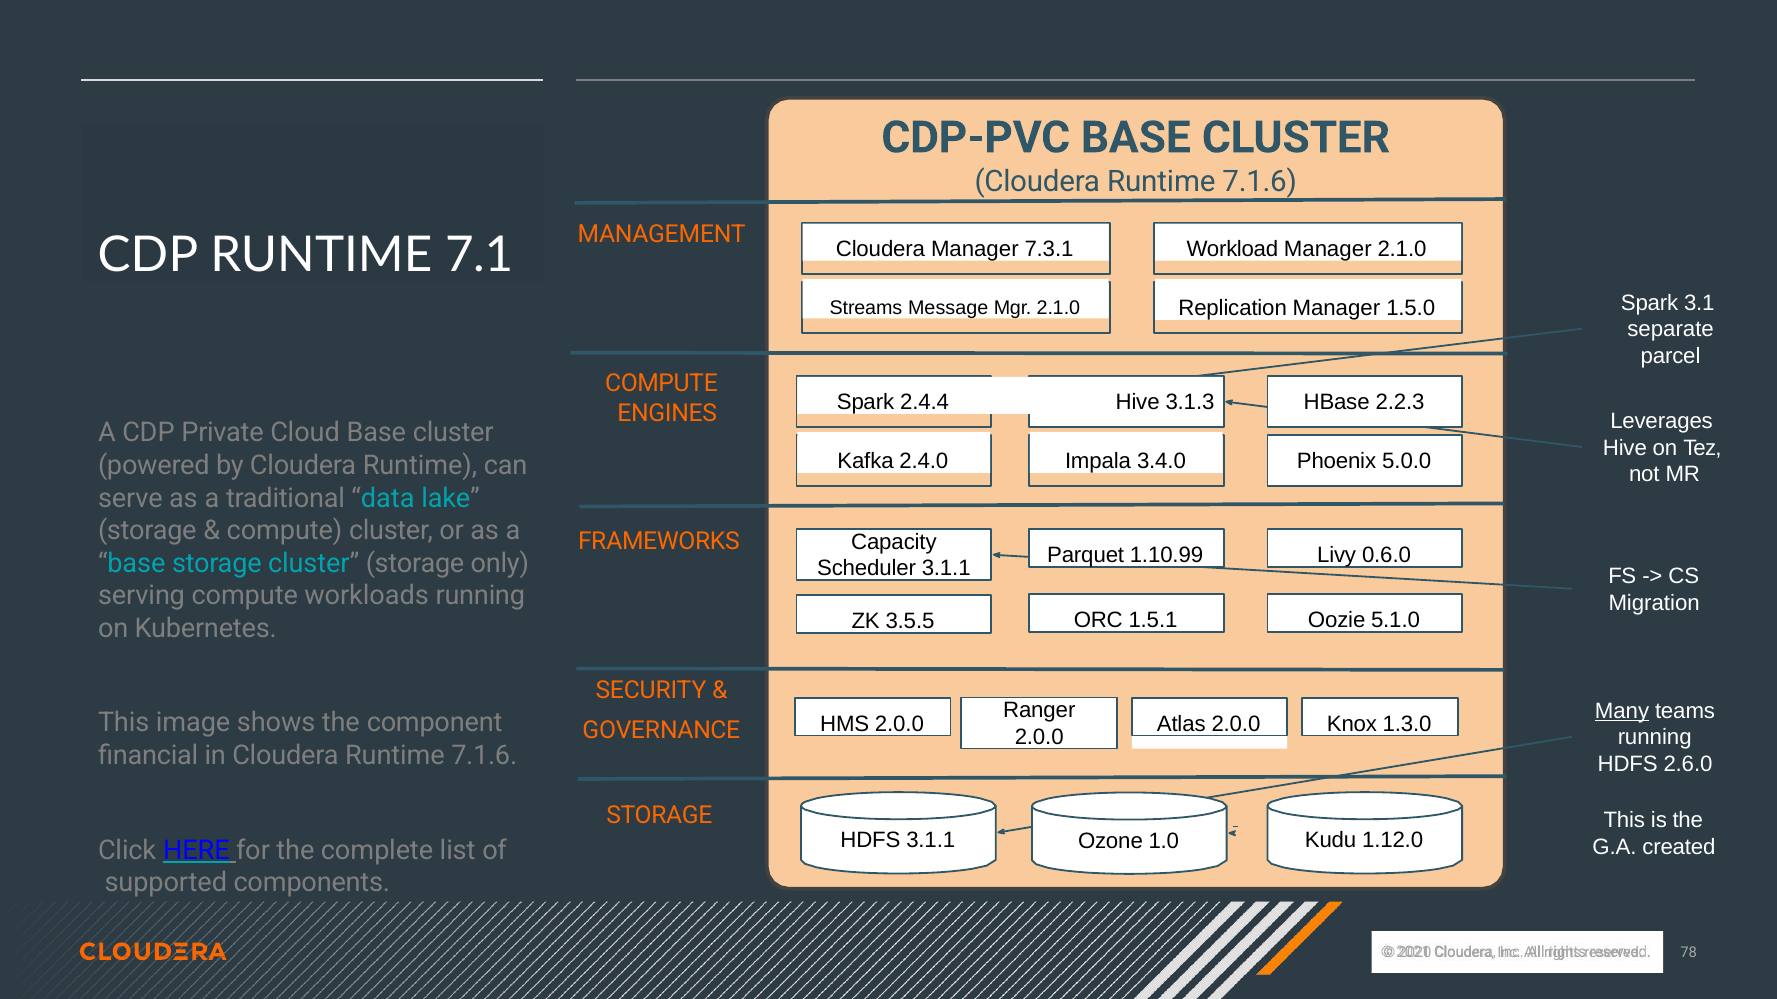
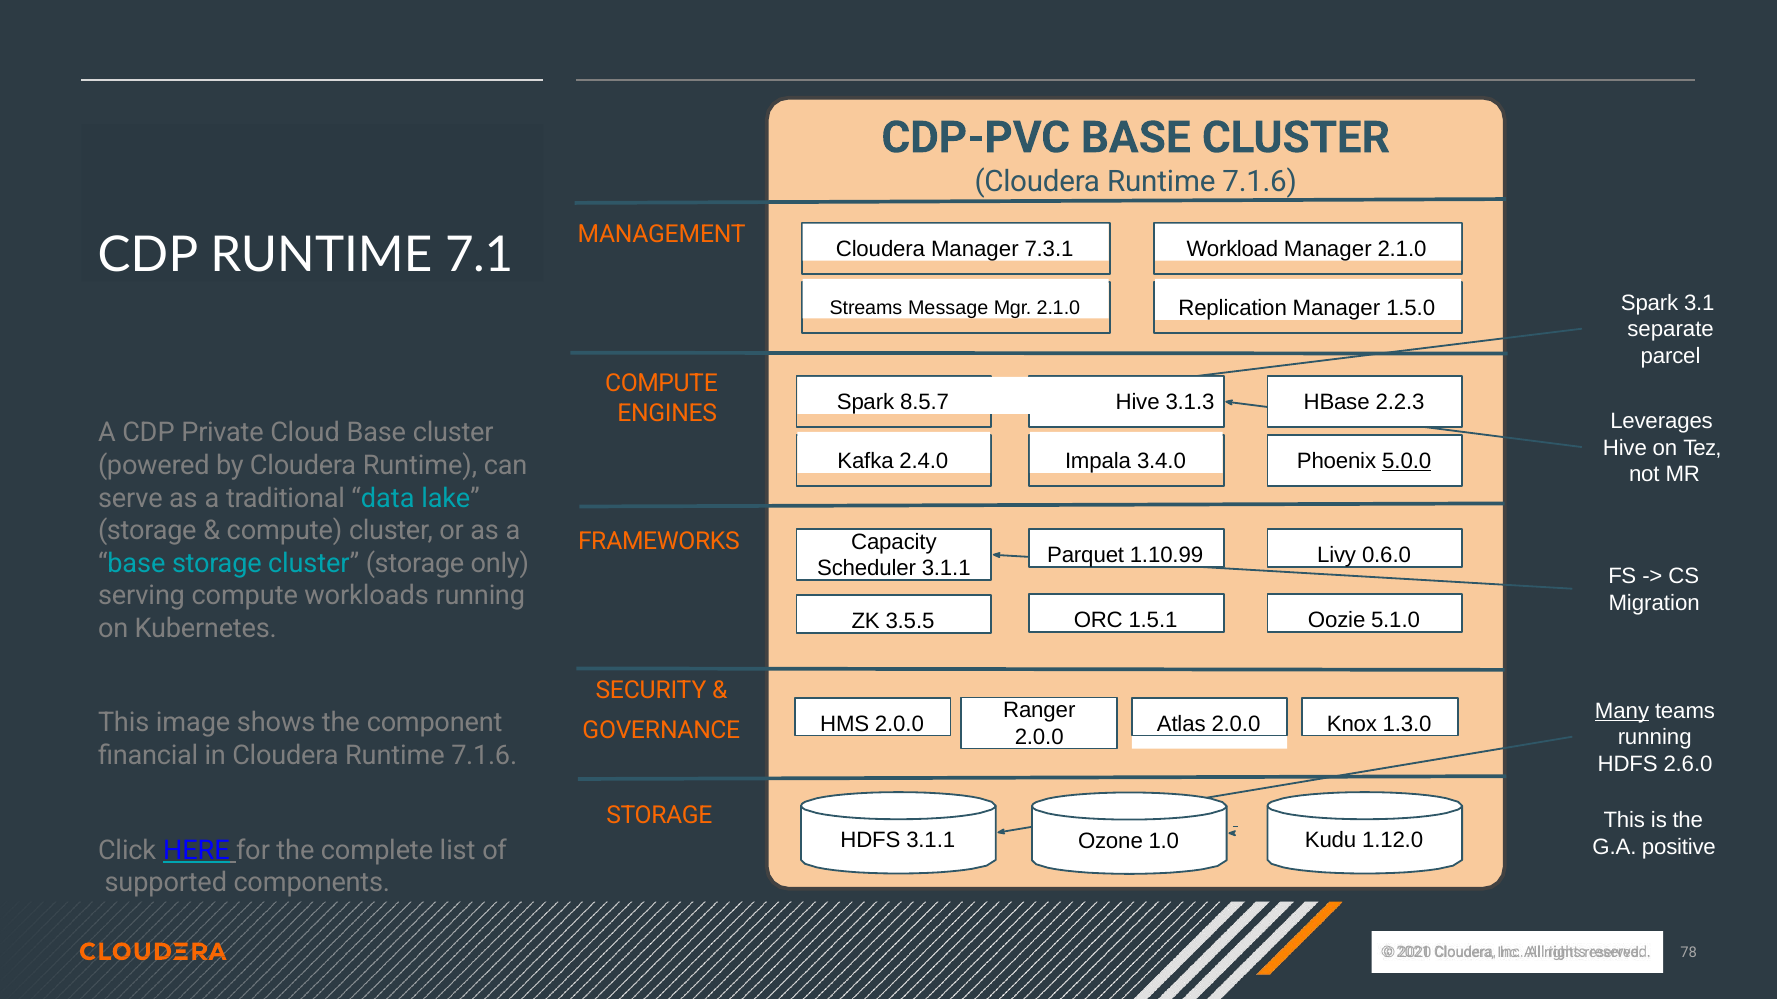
2.4.4: 2.4.4 -> 8.5.7 (925, 402)
5.0.0 underline: none -> present (1407, 462)
created: created -> positive (1679, 848)
